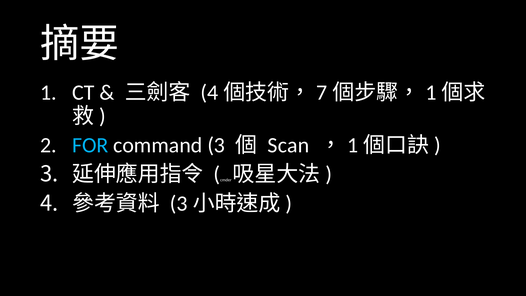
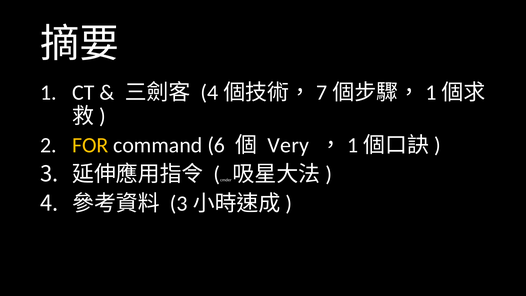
FOR colour: light blue -> yellow (90, 145)
command 3: 3 -> 6 (216, 145)
Scan: Scan -> Very (288, 145)
